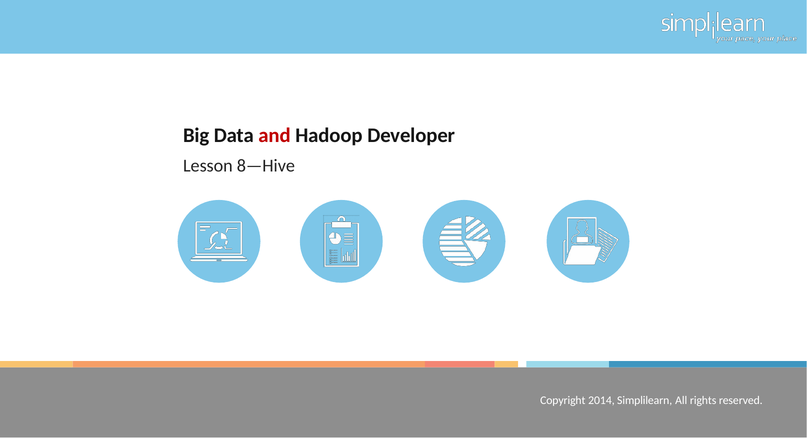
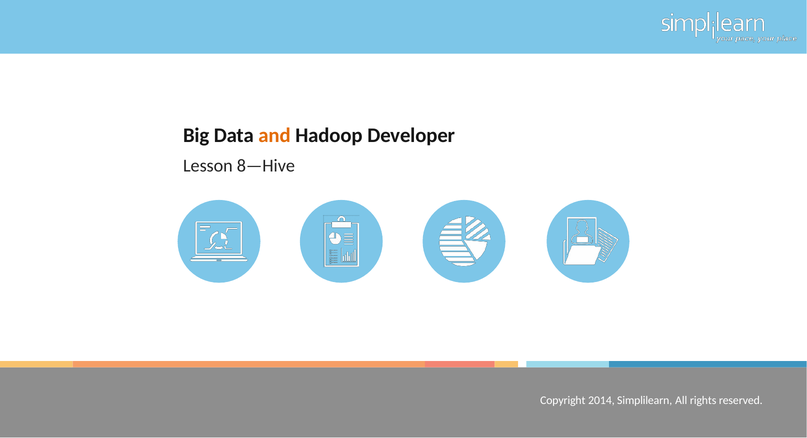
and colour: red -> orange (274, 135)
